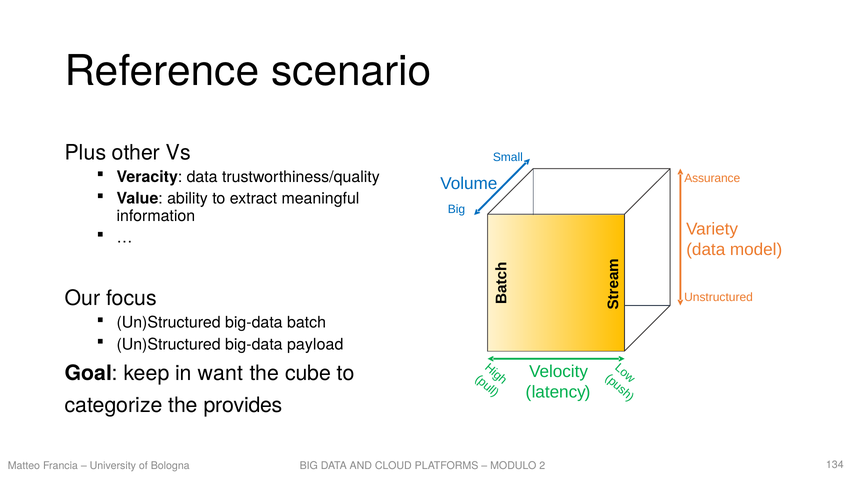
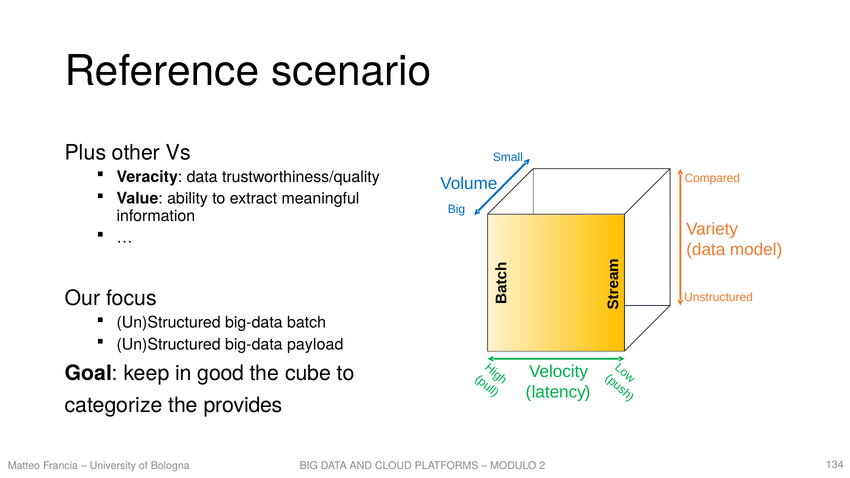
Assurance: Assurance -> Compared (712, 178)
want: want -> good (221, 373)
